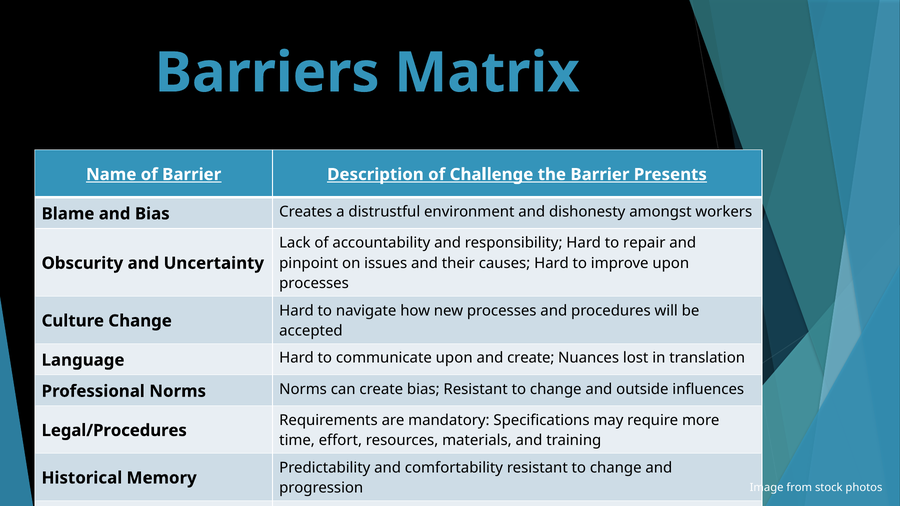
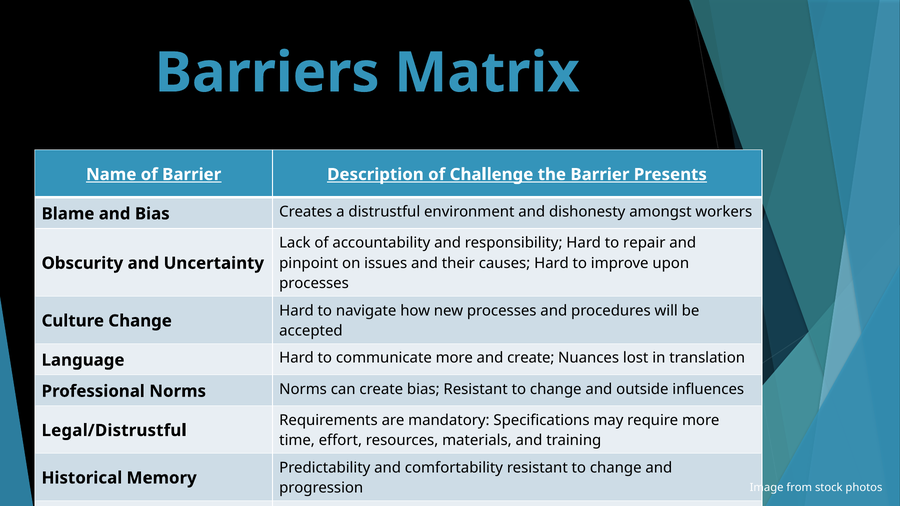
communicate upon: upon -> more (454, 358)
Legal/Procedures: Legal/Procedures -> Legal/Distrustful (114, 431)
